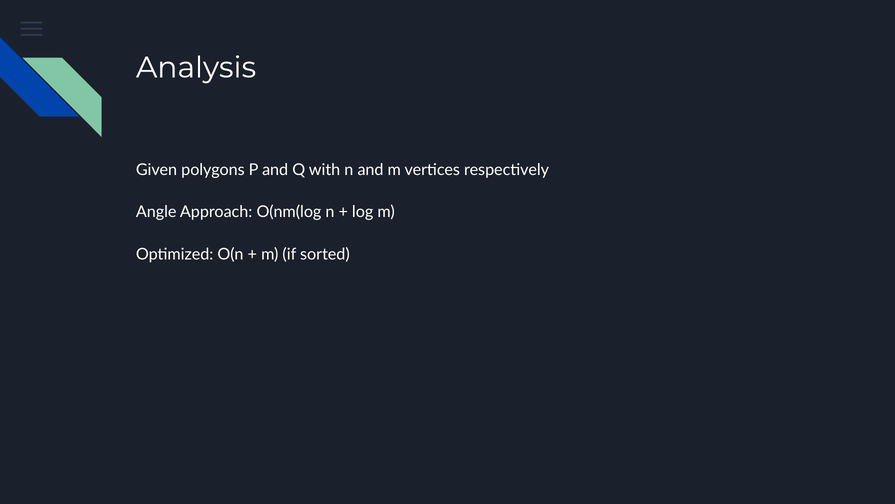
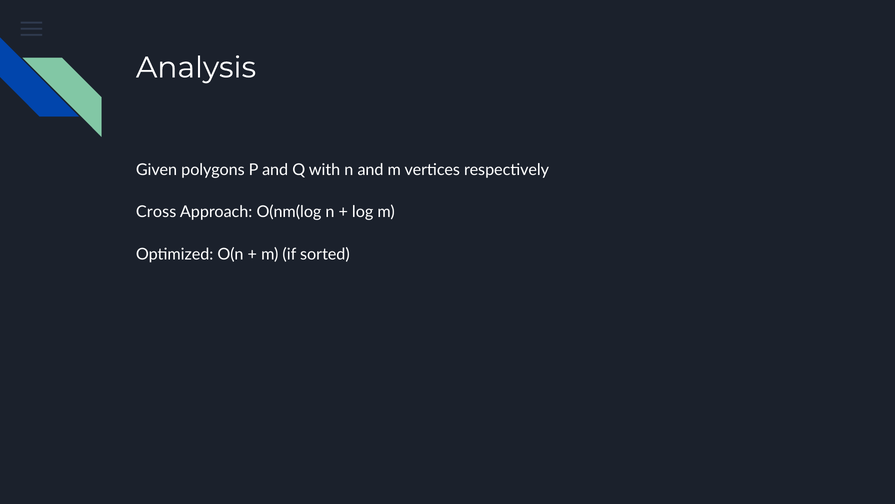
Angle: Angle -> Cross (156, 212)
